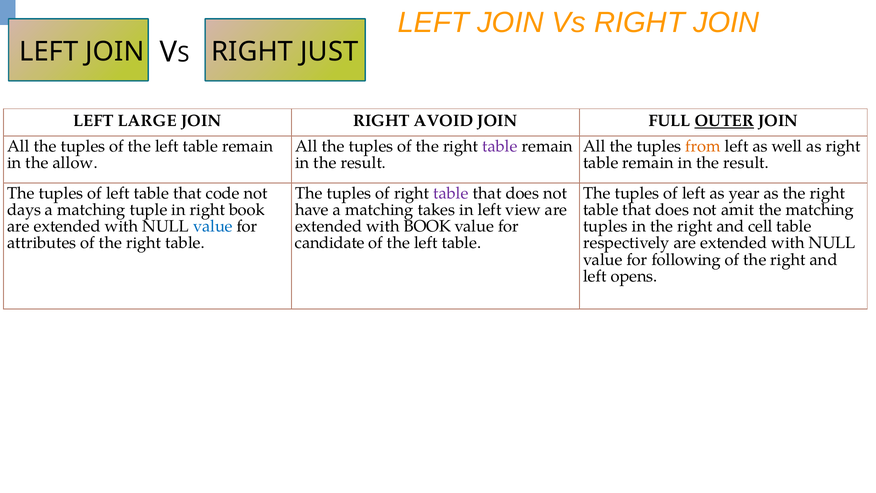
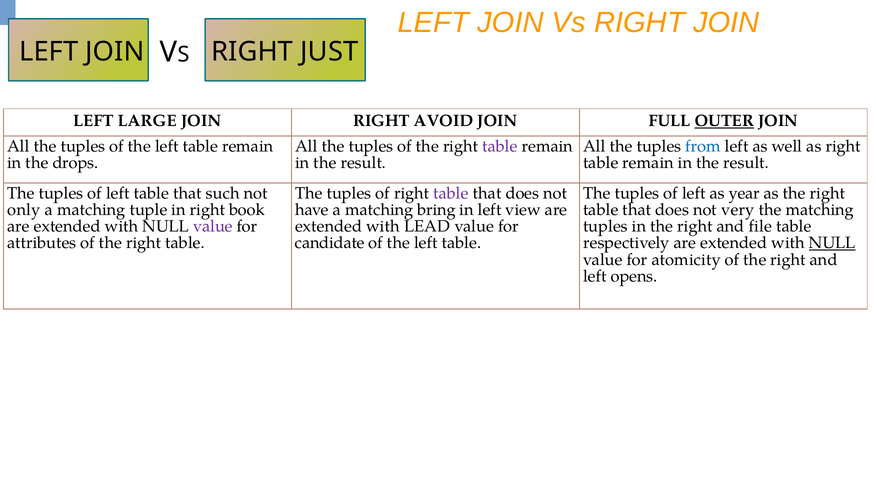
from colour: orange -> blue (703, 146)
allow: allow -> drops (75, 163)
code: code -> such (223, 193)
days: days -> only (24, 210)
takes: takes -> bring (437, 210)
amit: amit -> very (738, 210)
value colour: blue -> purple (213, 226)
with BOOK: BOOK -> LEAD (427, 226)
cell: cell -> file (760, 226)
NULL underline: none -> present (832, 243)
following: following -> atomicity (686, 259)
